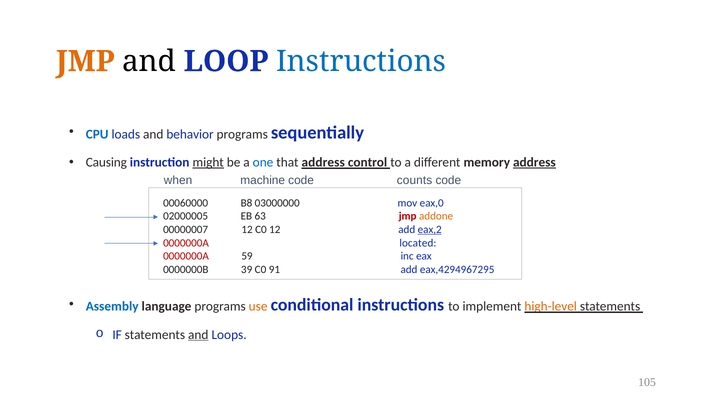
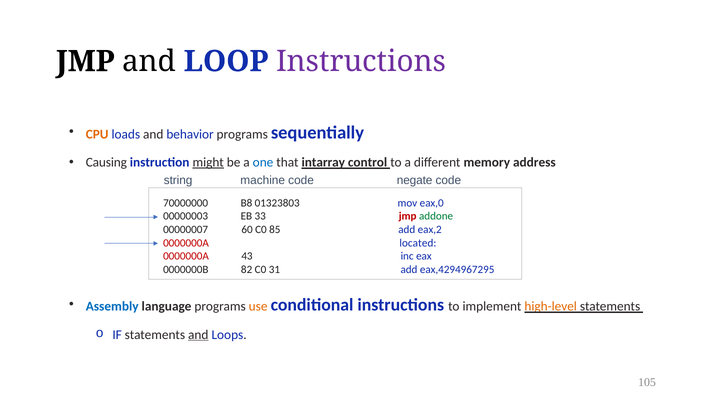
JMP colour: orange -> black (85, 61)
Instructions colour: blue -> purple (361, 61)
CPU colour: blue -> orange (97, 134)
that address: address -> intarray (323, 162)
address underline: present -> none (534, 162)
when: when -> string (178, 180)
counts: counts -> negate (415, 180)
00060000: 00060000 -> 70000000 (186, 203)
03000000: 03000000 -> 01323803 (277, 203)
02000005: 02000005 -> 00000003 (186, 216)
63: 63 -> 33 (260, 216)
addone colour: orange -> green (436, 216)
00000007 12: 12 -> 60 (247, 229)
C0 12: 12 -> 85 (275, 229)
eax,2 underline: present -> none (430, 229)
59: 59 -> 43 (247, 256)
39: 39 -> 82 (247, 269)
91: 91 -> 31 (274, 269)
